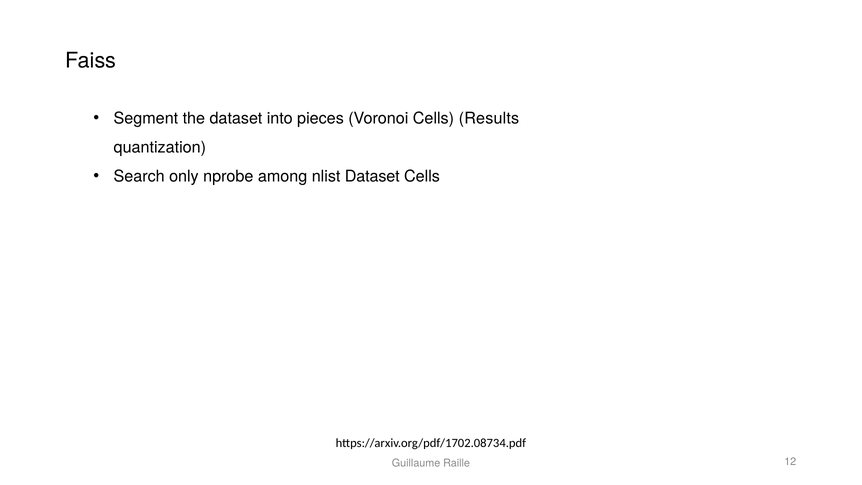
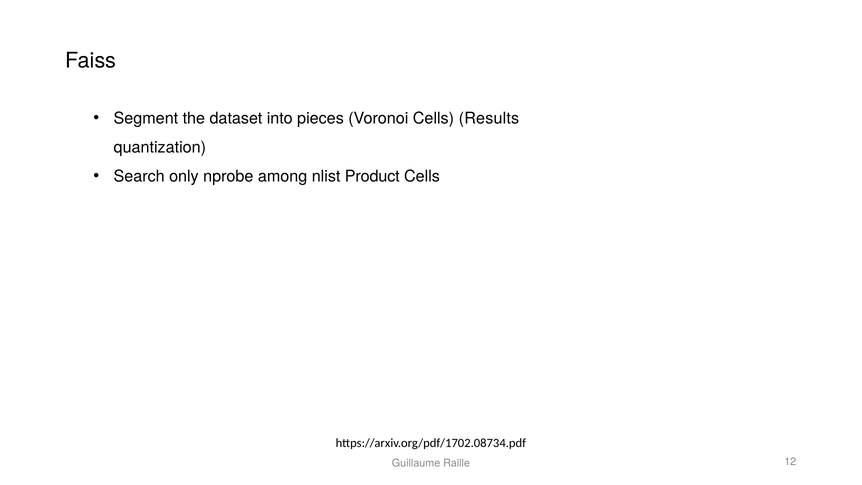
nlist Dataset: Dataset -> Product (372, 176)
